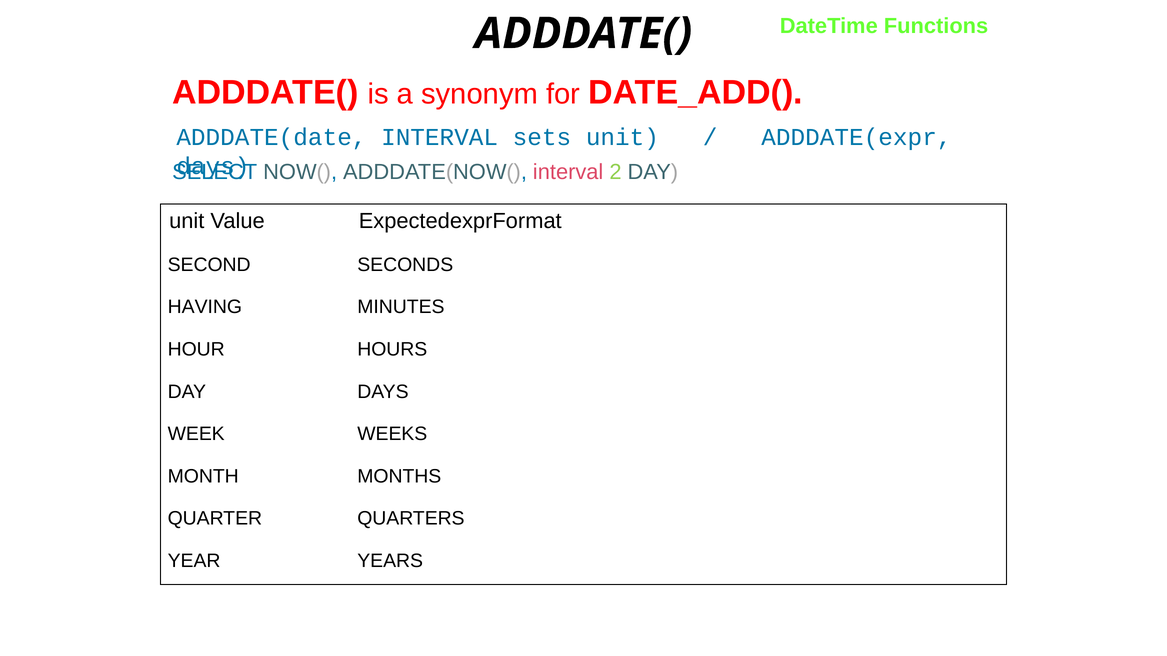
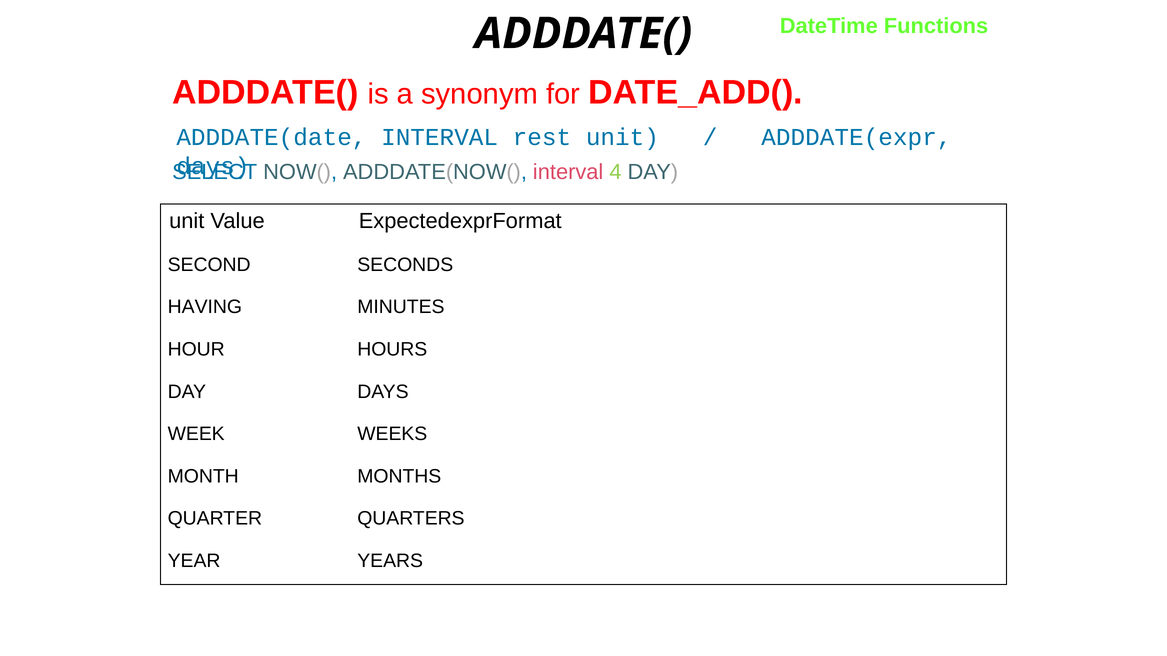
sets: sets -> rest (542, 137)
2: 2 -> 4 (616, 172)
